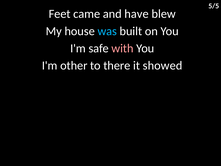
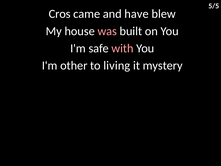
Feet: Feet -> Cros (60, 14)
was colour: light blue -> pink (107, 31)
there: there -> living (117, 65)
showed: showed -> mystery (163, 65)
